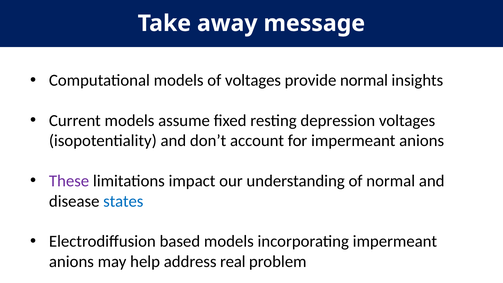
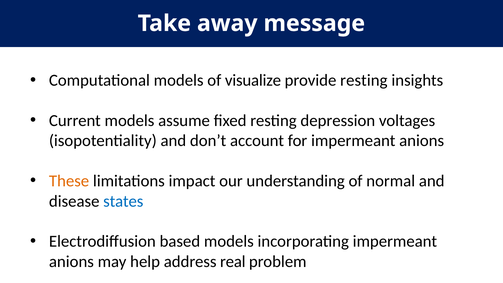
of voltages: voltages -> visualize (253, 80)
provide normal: normal -> resting (364, 80)
These colour: purple -> orange (69, 181)
